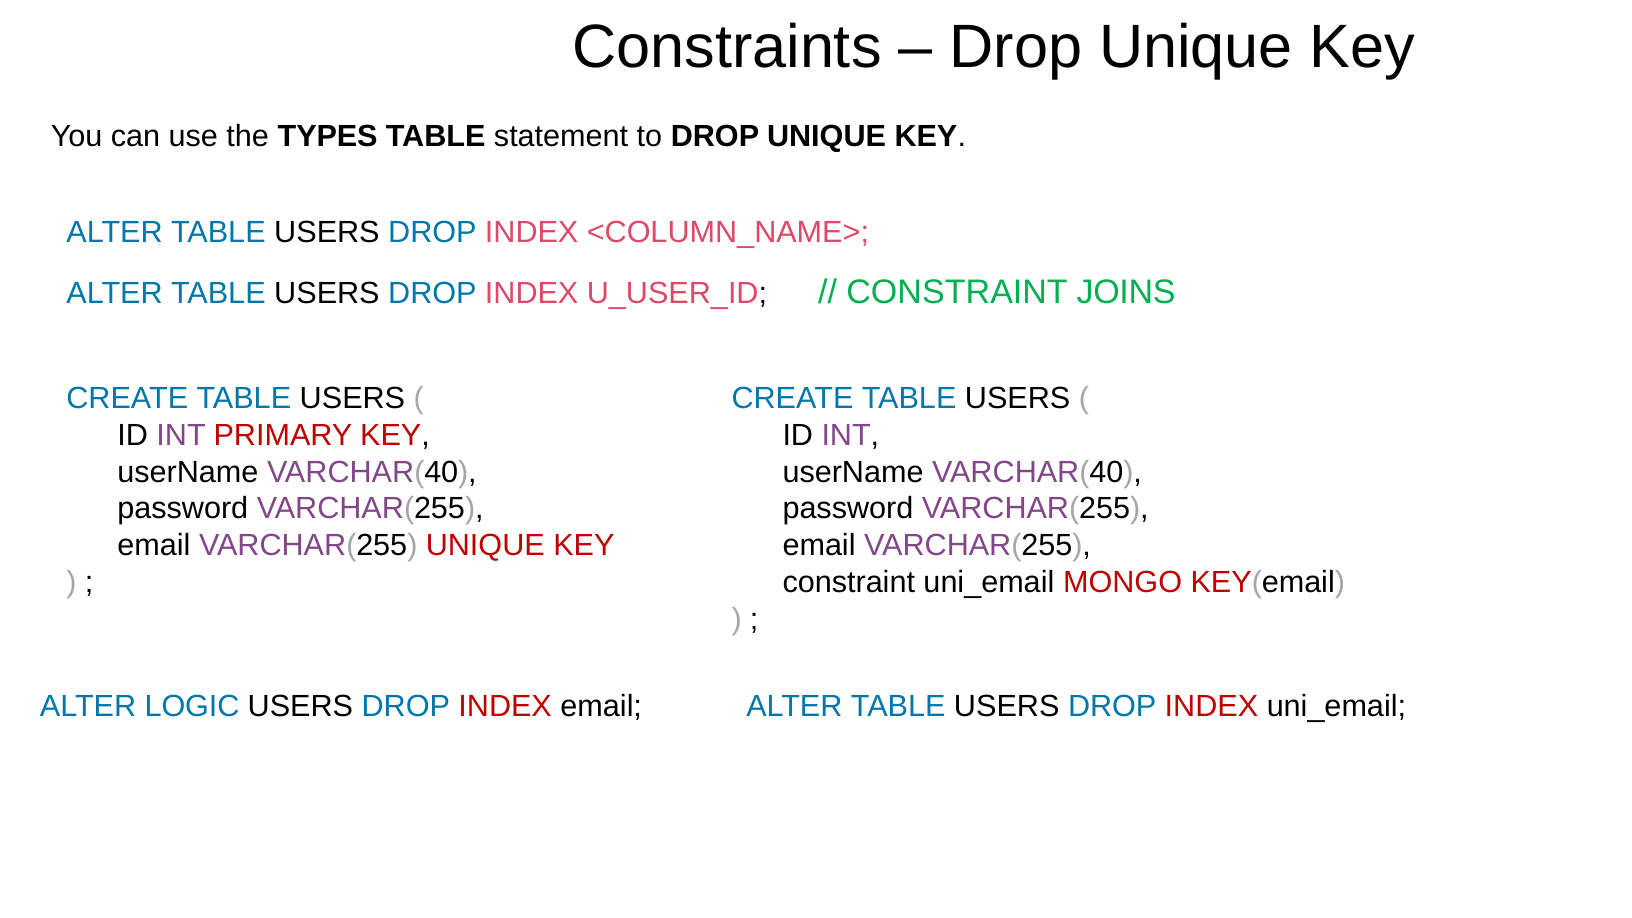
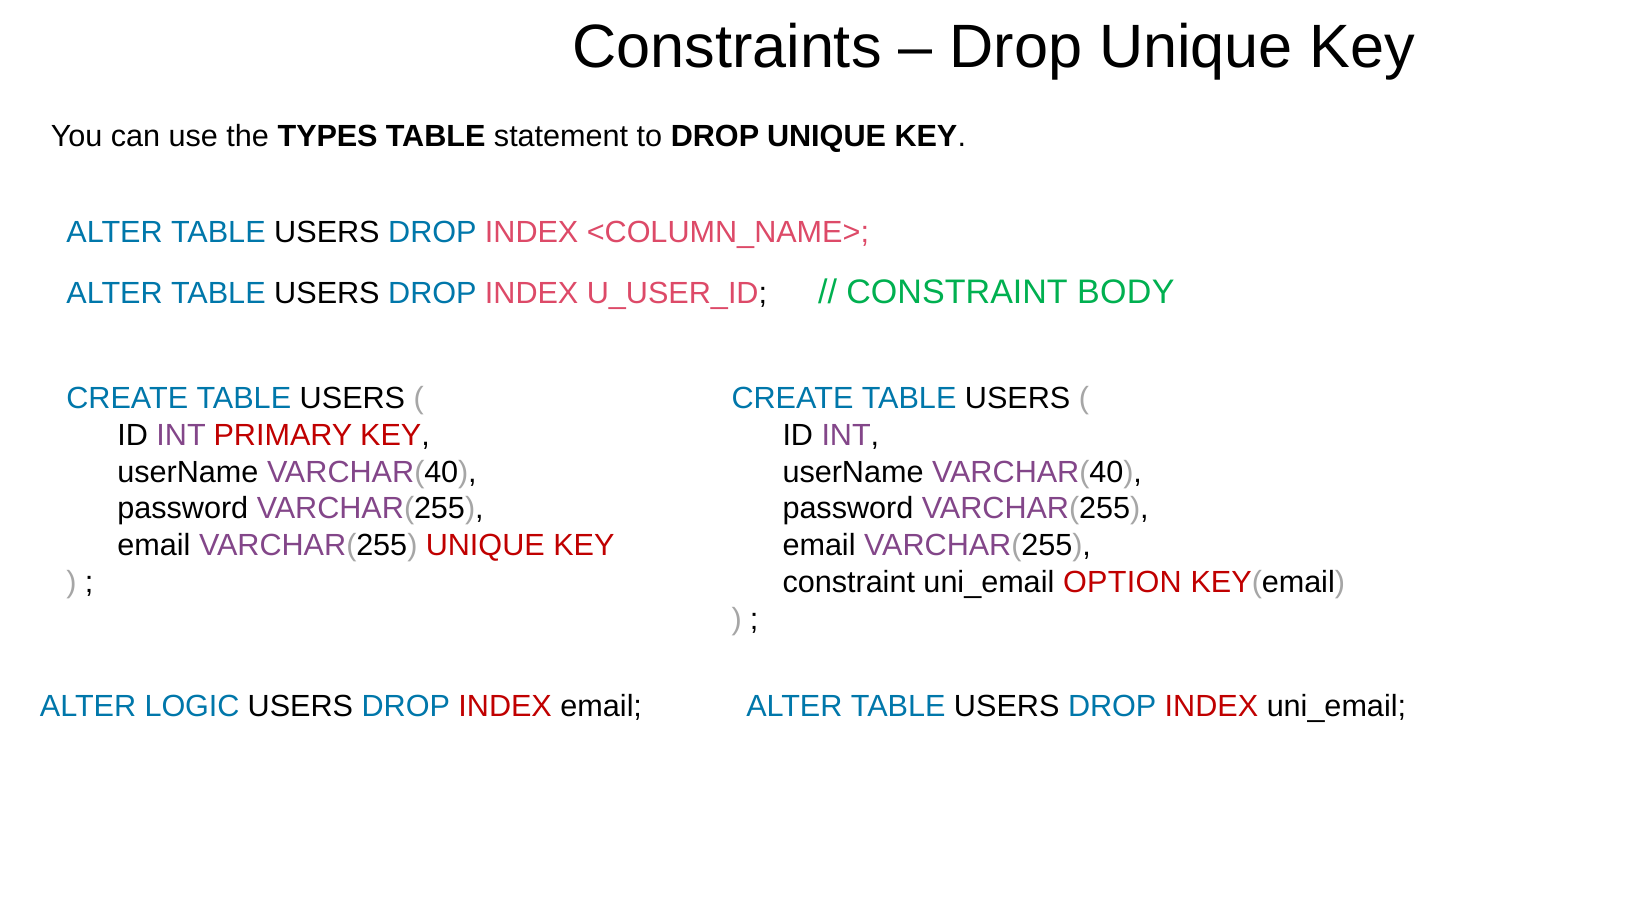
JOINS: JOINS -> BODY (1126, 292)
MONGO: MONGO -> OPTION (1122, 582)
